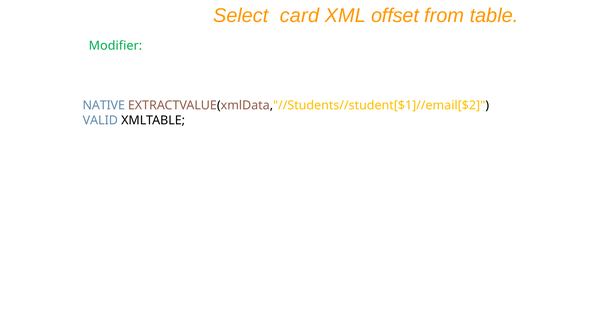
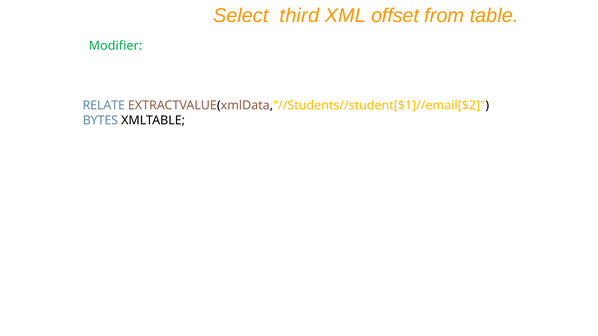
card: card -> third (299, 16)
NATIVE: NATIVE -> RELATE (104, 105)
VALID: VALID -> BYTES (100, 120)
